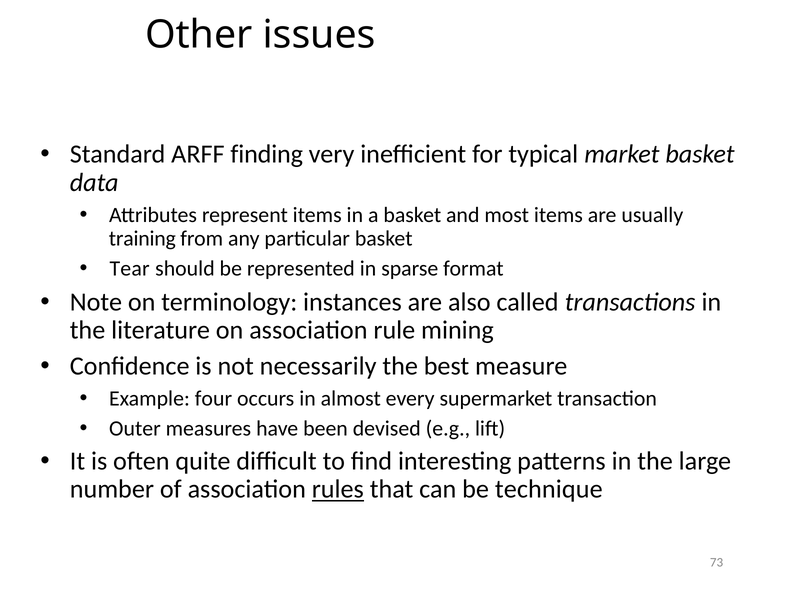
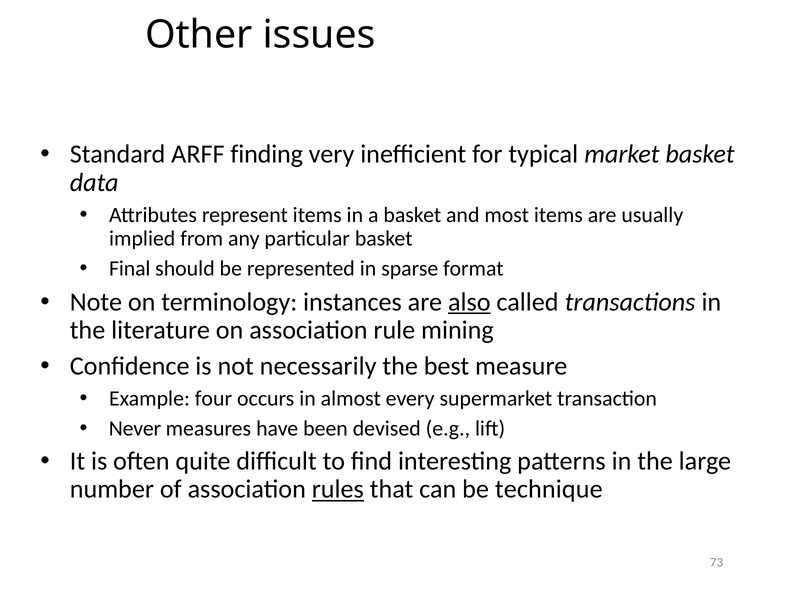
training: training -> implied (142, 238)
Tear: Tear -> Final (130, 268)
also underline: none -> present (469, 302)
Outer: Outer -> Never (135, 428)
